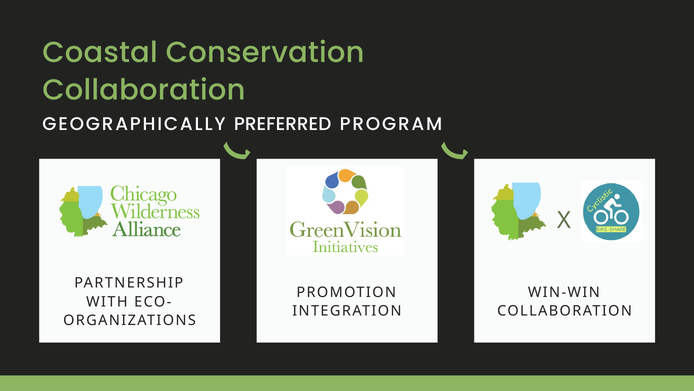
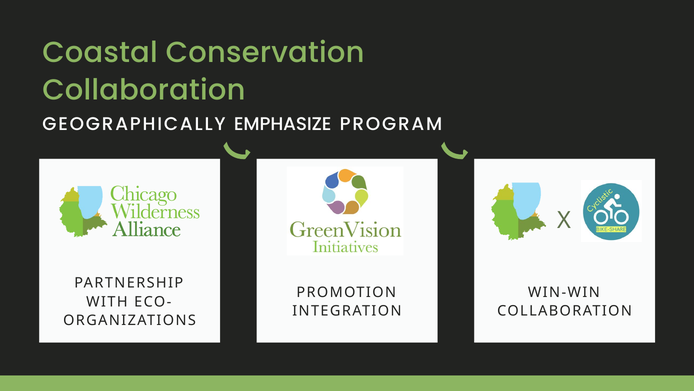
PREFERRED: PREFERRED -> EMPHASIZE (283, 124)
